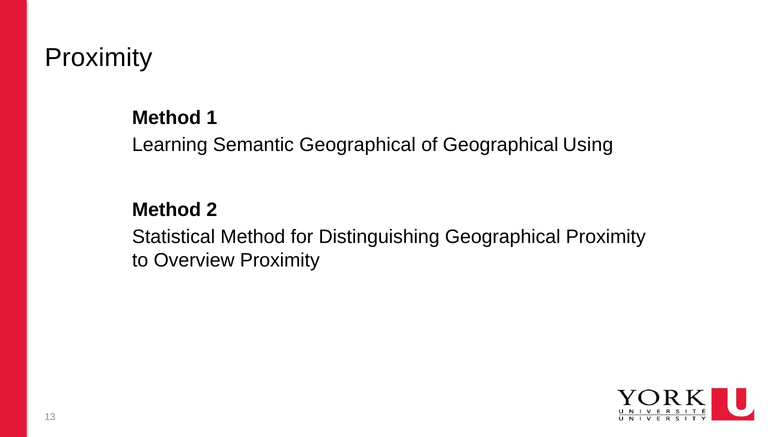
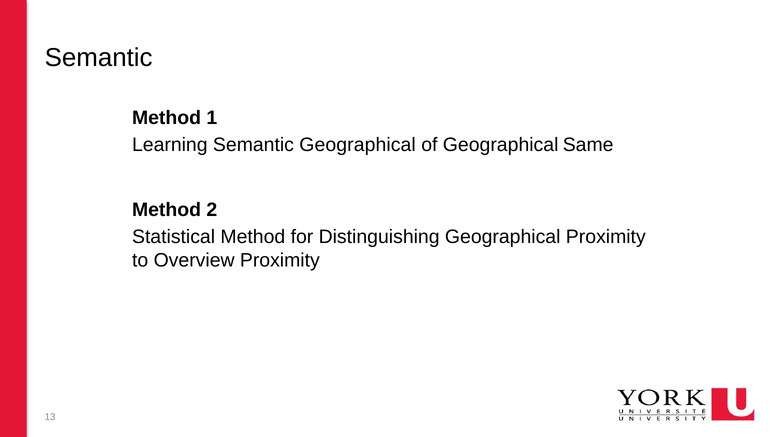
Proximity: Proximity -> Semantic (99, 58)
Using: Using -> Same (588, 145)
